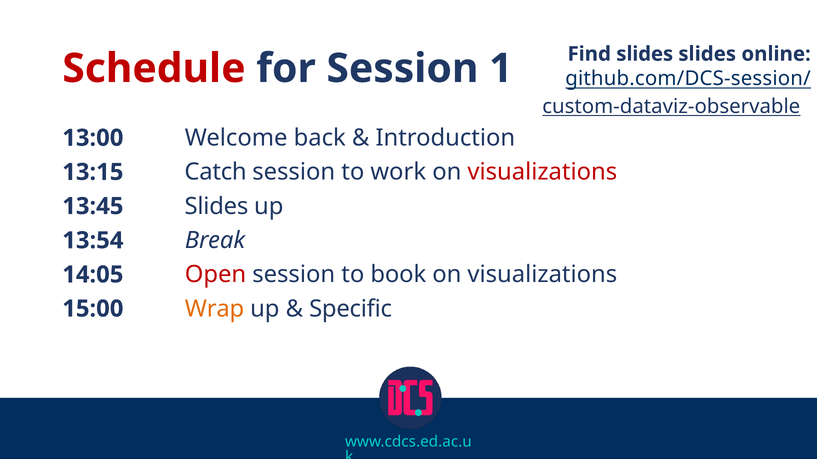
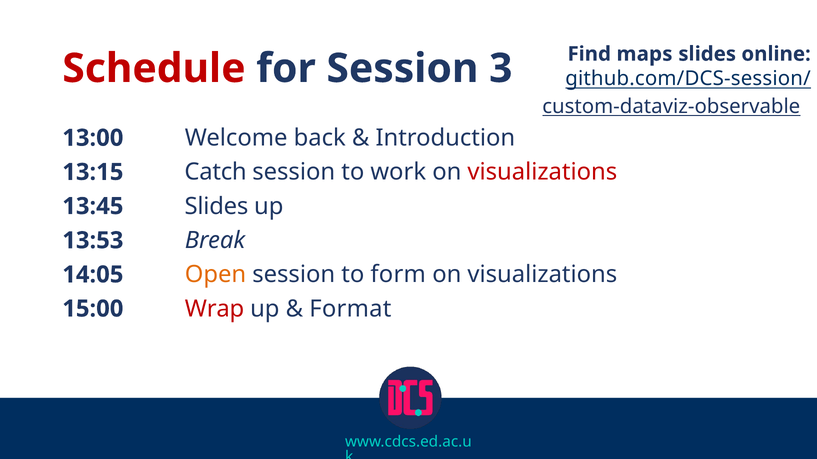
Find slides: slides -> maps (645, 54)
1: 1 -> 3 (501, 69)
13:54: 13:54 -> 13:53 (93, 241)
Open colour: red -> orange (215, 275)
book: book -> form (398, 275)
Wrap colour: orange -> red (215, 309)
Specific: Specific -> Format (350, 309)
